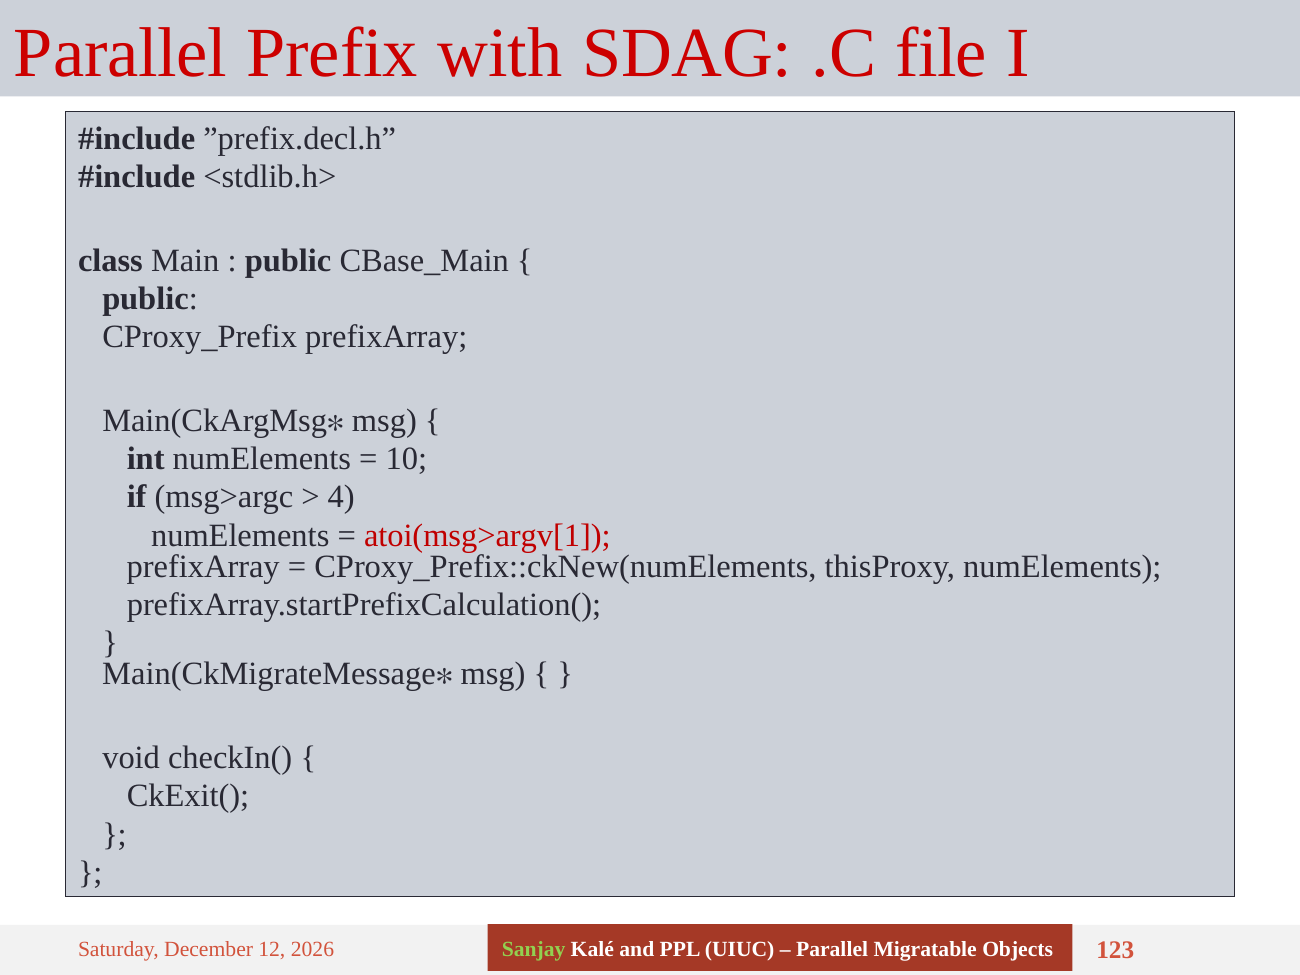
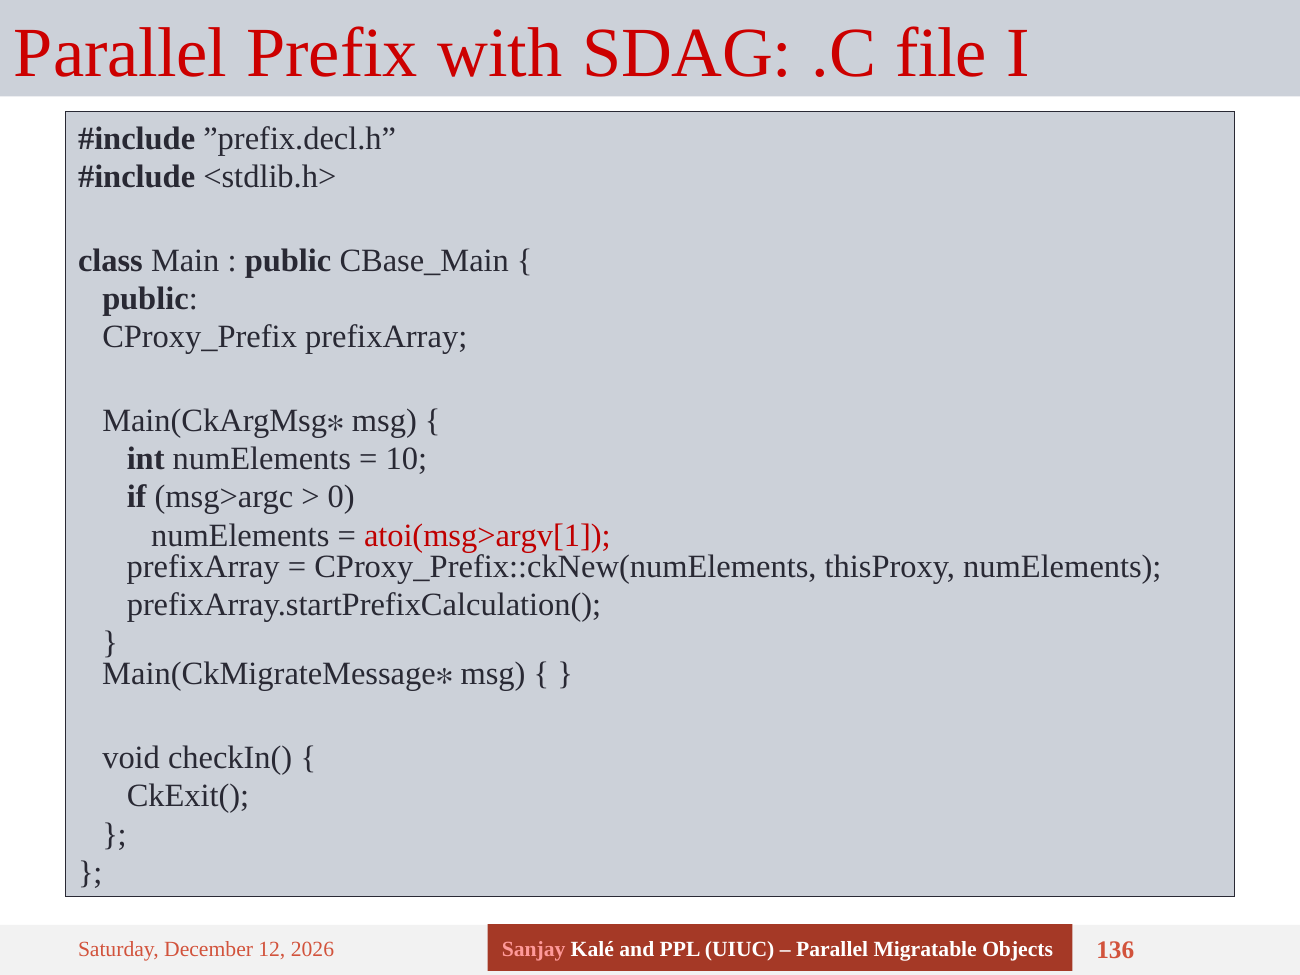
4: 4 -> 0 (341, 497)
Sanjay colour: light green -> pink (534, 949)
123: 123 -> 136 (1115, 950)
